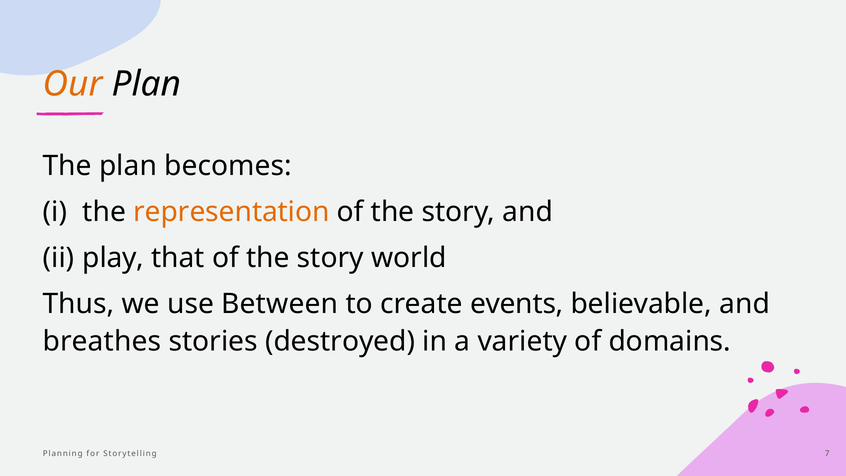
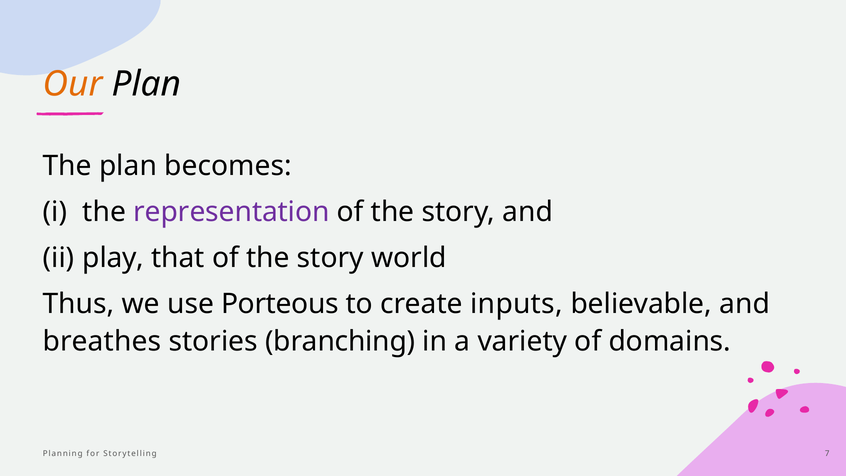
representation colour: orange -> purple (231, 212)
Between: Between -> Porteous (280, 304)
events: events -> inputs (516, 304)
destroyed: destroyed -> branching (340, 341)
